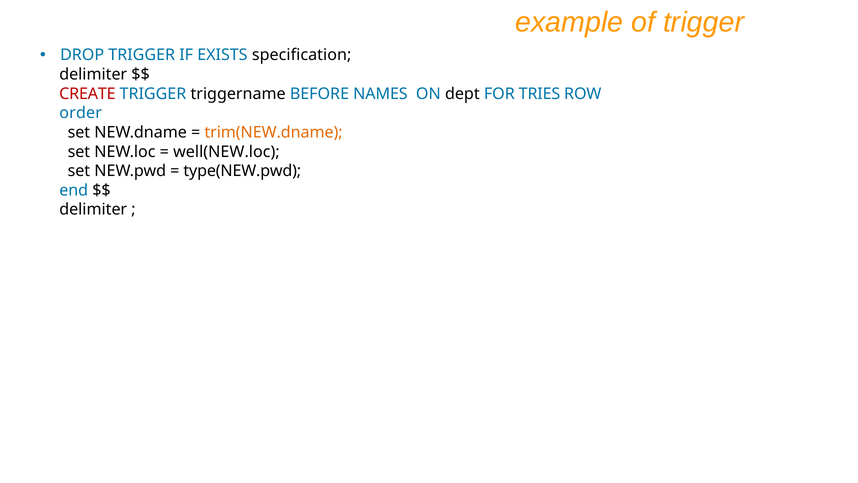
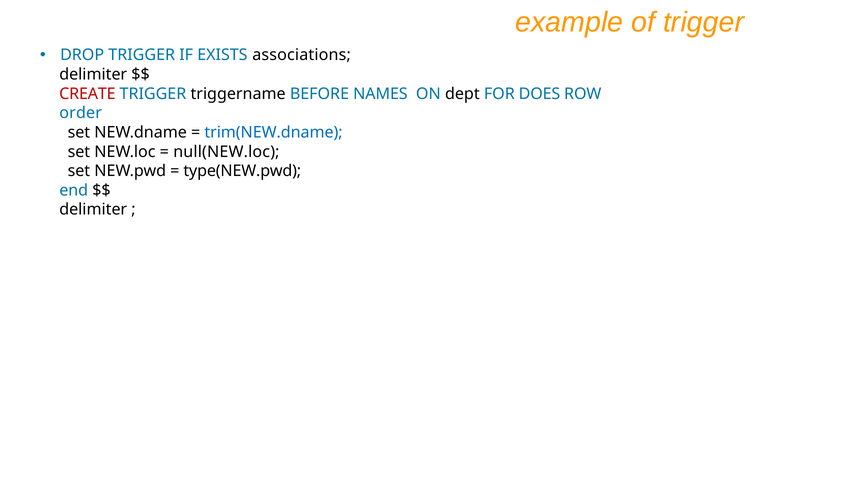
specification: specification -> associations (302, 55)
TRIES: TRIES -> DOES (540, 94)
trim(NEW.dname colour: orange -> blue (274, 132)
well(NEW.loc: well(NEW.loc -> null(NEW.loc (226, 152)
